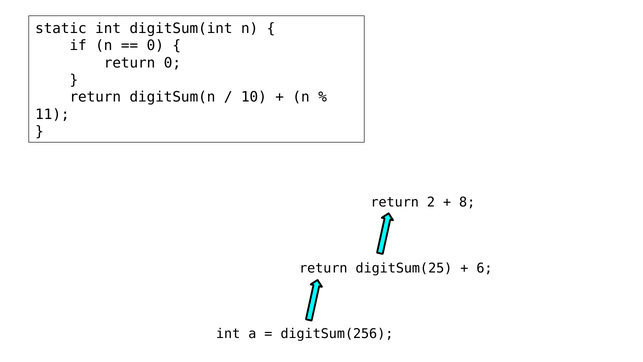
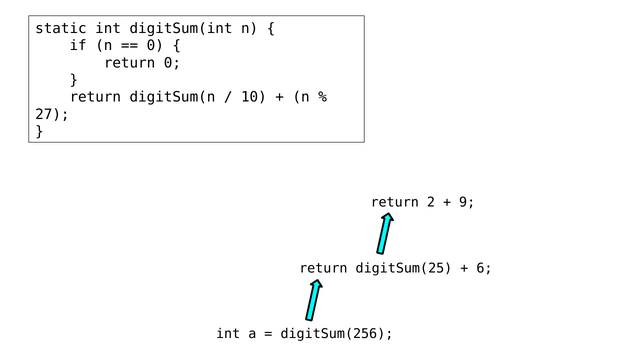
11: 11 -> 27 (52, 114)
8: 8 -> 9 (467, 202)
